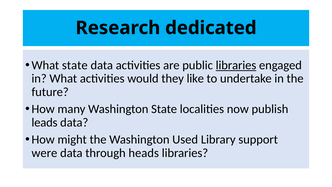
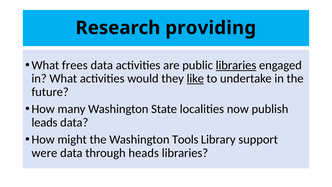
dedicated: dedicated -> providing (211, 28)
What state: state -> frees (75, 65)
like underline: none -> present (195, 79)
Used: Used -> Tools (185, 139)
